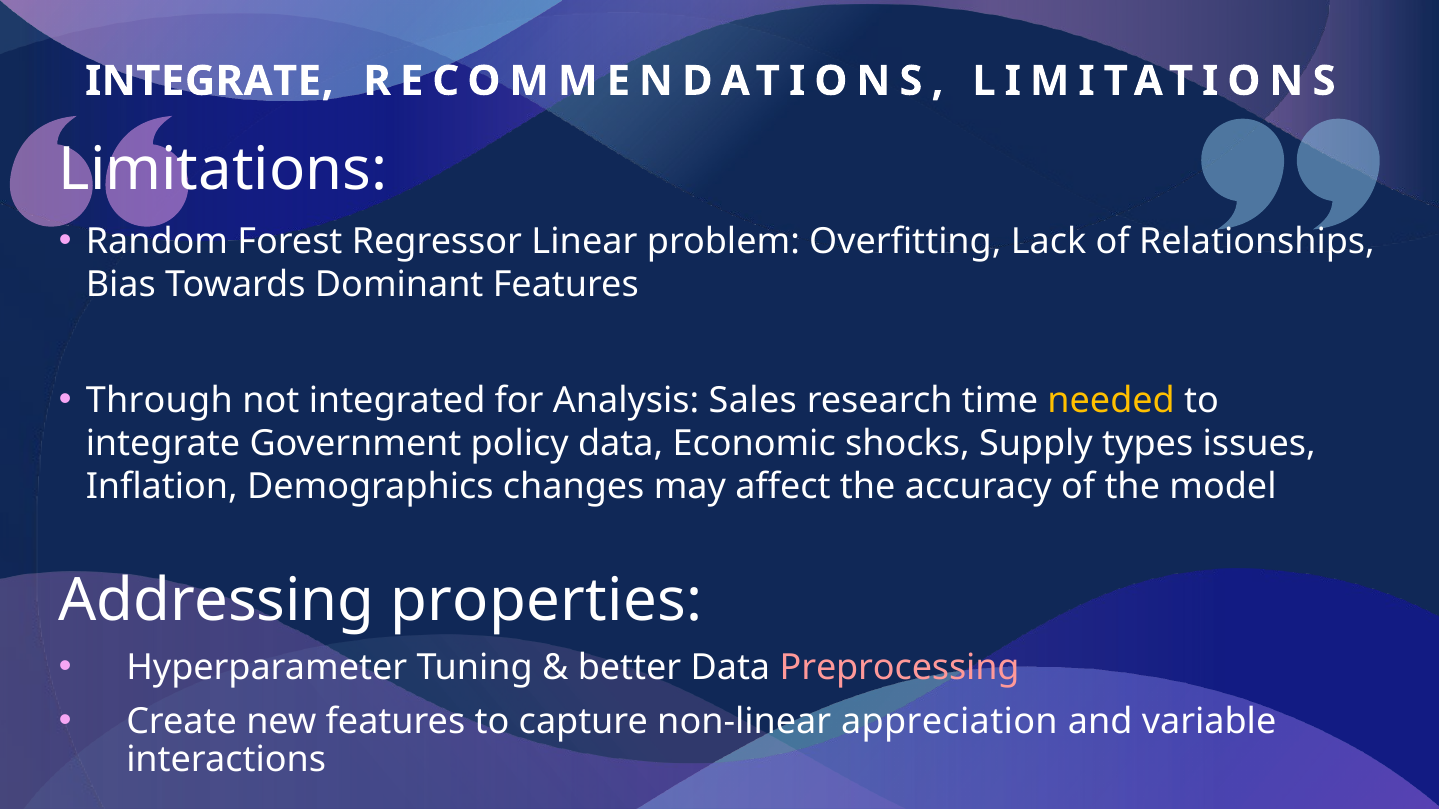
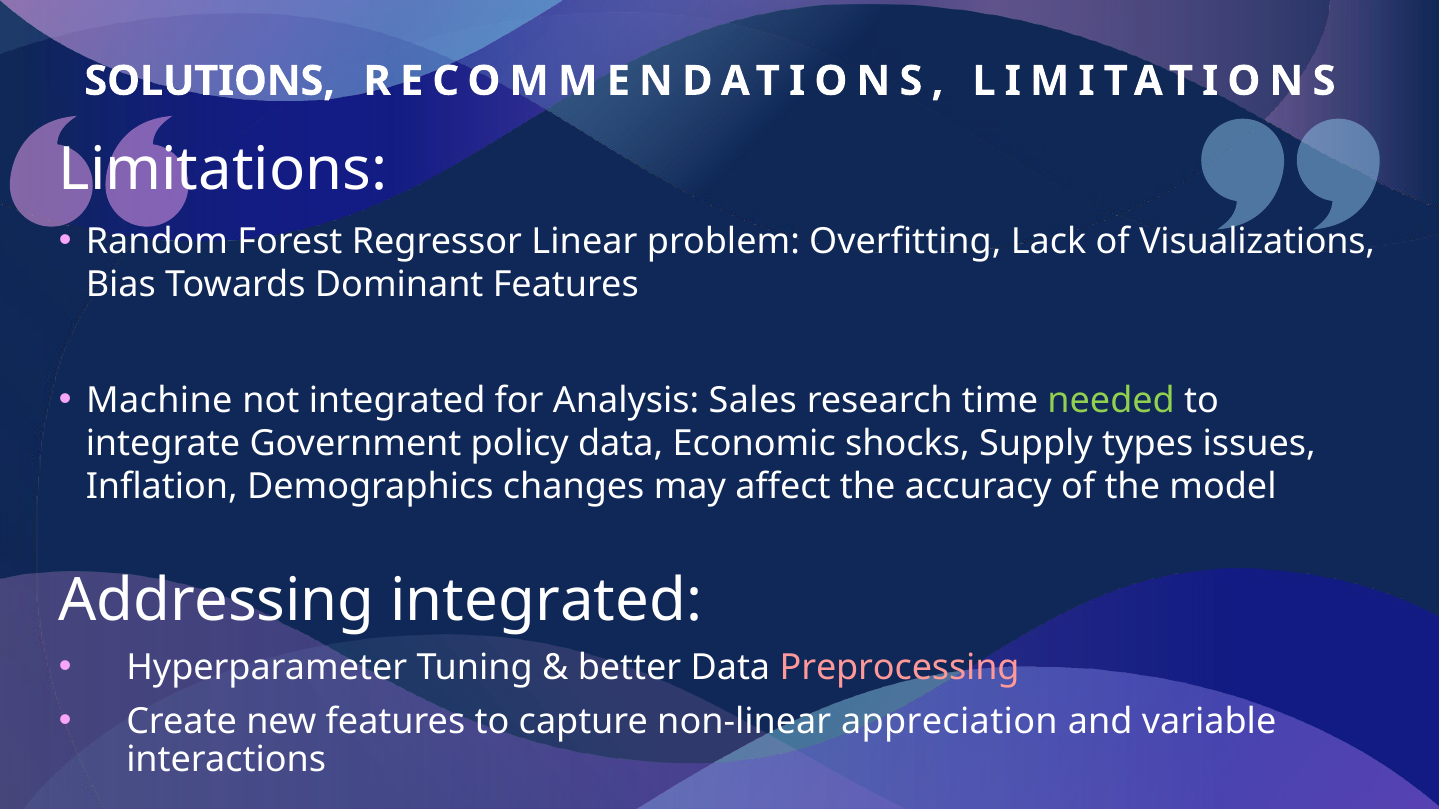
INTEGRATE: INTEGRATE -> SOLUTIONS (210, 81)
Relationships: Relationships -> Visualizations (1257, 242)
Through: Through -> Machine (159, 401)
needed colour: yellow -> light green (1111, 401)
Addressing properties: properties -> integrated (546, 601)
